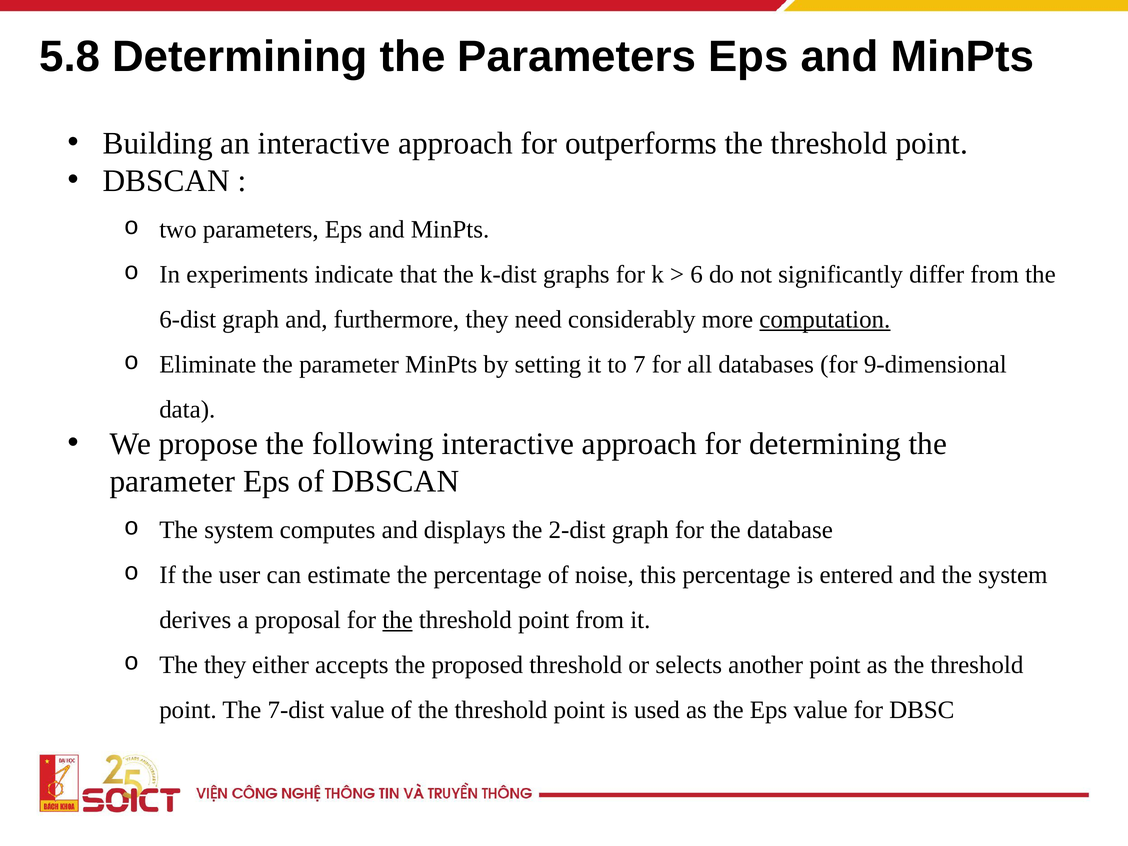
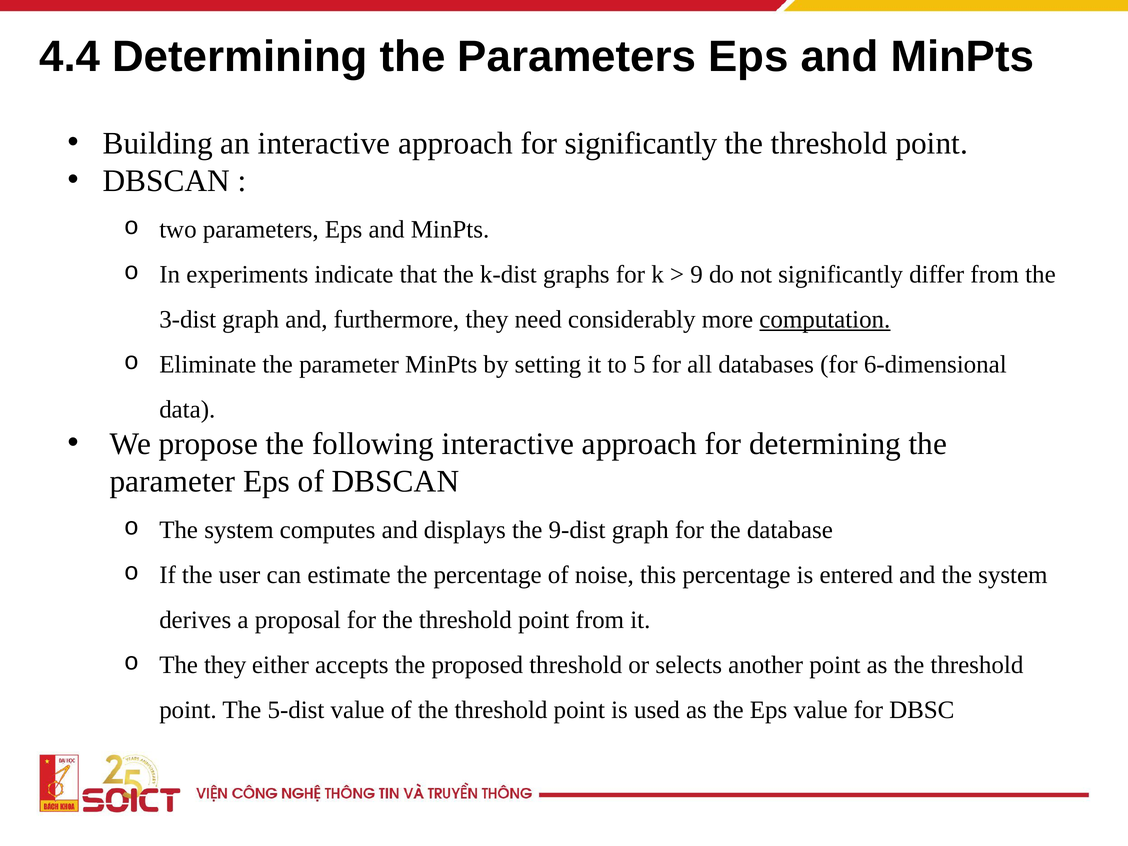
5.8: 5.8 -> 4.4 (70, 57)
for outperforms: outperforms -> significantly (641, 143)
6: 6 -> 9 (697, 274)
6-dist: 6-dist -> 3-dist (188, 319)
7: 7 -> 5 (639, 364)
9-dimensional: 9-dimensional -> 6-dimensional (935, 364)
2-dist: 2-dist -> 9-dist (577, 530)
the underline: present -> none (398, 620)
7-dist: 7-dist -> 5-dist (296, 710)
